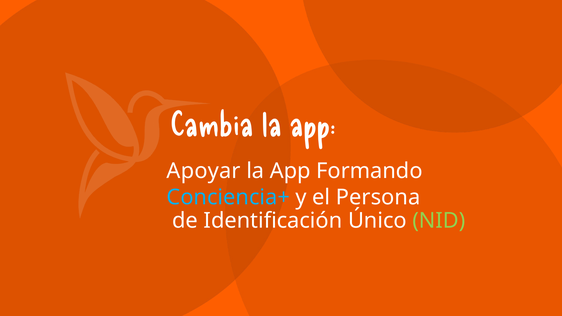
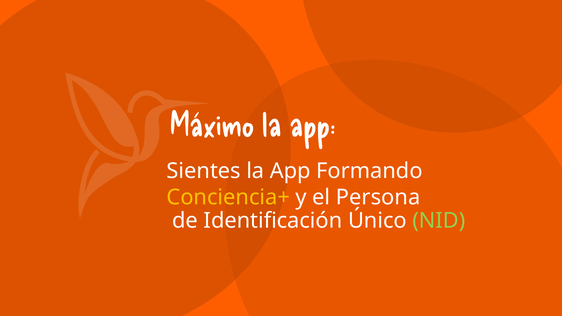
Cambia: Cambia -> Máximo (212, 125)
Apoyar: Apoyar -> Sientes (204, 171)
Conciencia+ colour: light blue -> yellow (228, 197)
